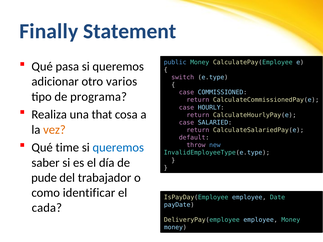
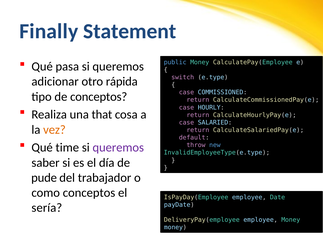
varios: varios -> rápida (122, 82)
de programa: programa -> conceptos (99, 97)
queremos colour: blue -> purple (118, 148)
como identificar: identificar -> conceptos (89, 193)
cada: cada -> sería (47, 208)
